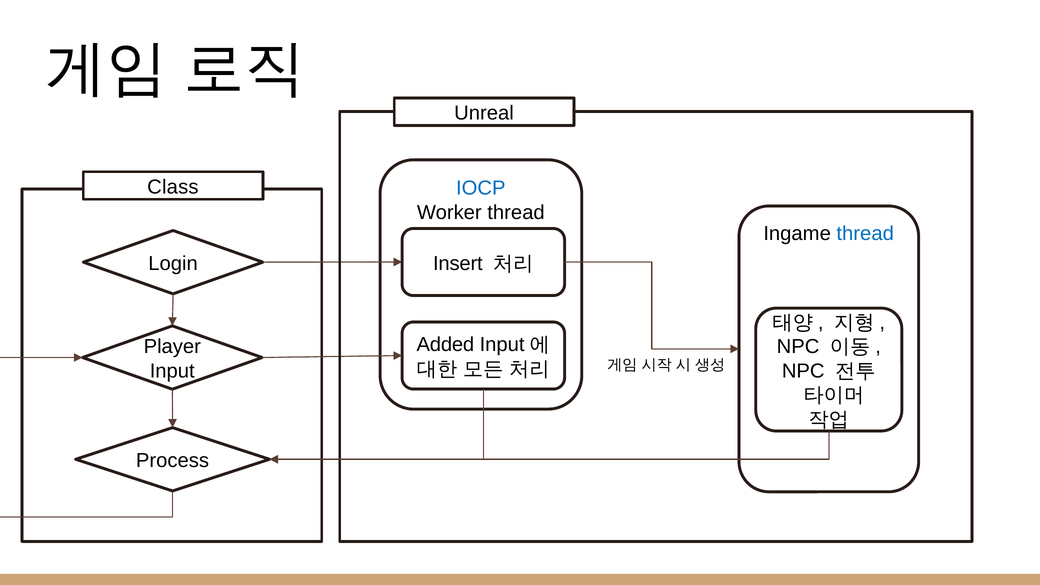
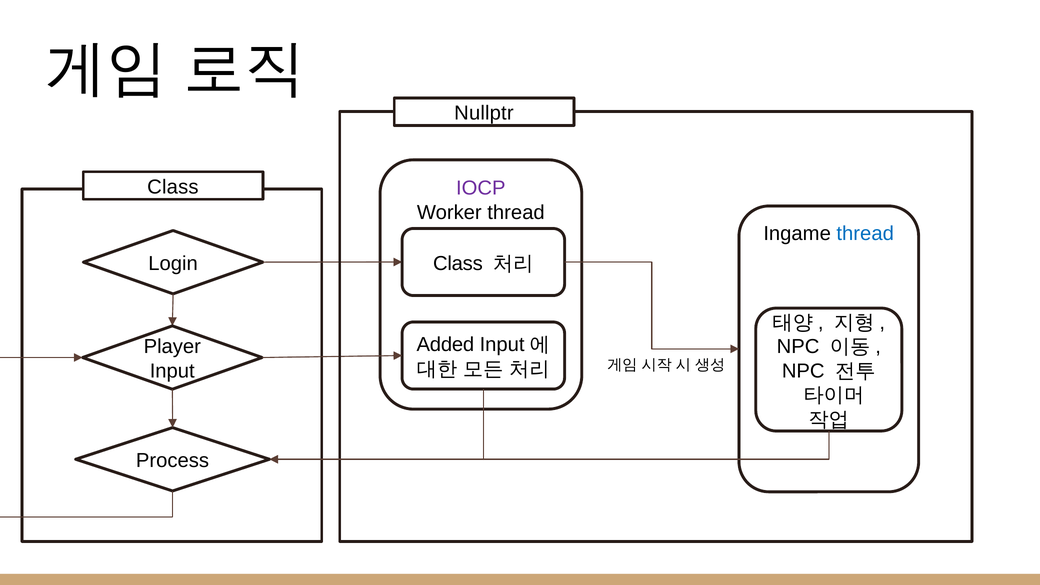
Unreal: Unreal -> Nullptr (484, 113)
IOCP colour: blue -> purple (481, 188)
Insert: Insert -> Class (458, 263)
